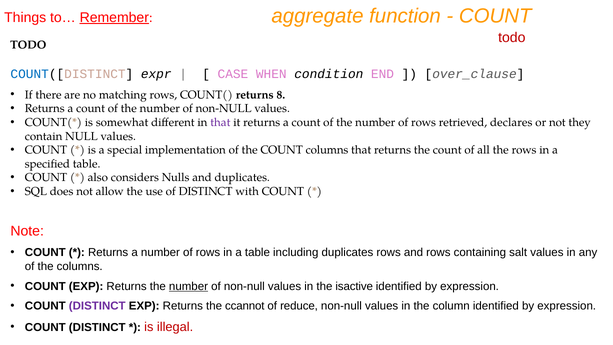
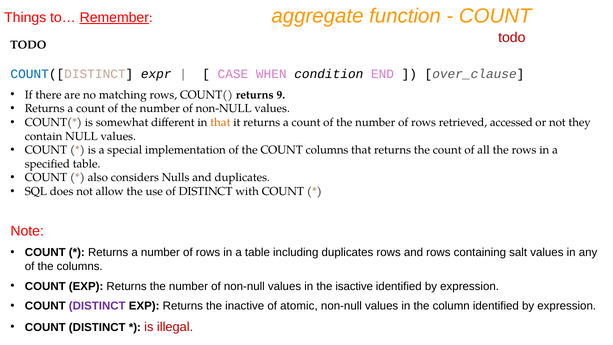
8: 8 -> 9 (281, 95)
that colour: purple -> orange (220, 122)
declares: declares -> accessed (511, 122)
number underline: present -> none (188, 286)
ccannot: ccannot -> inactive (245, 306)
reduce: reduce -> atomic (299, 306)
